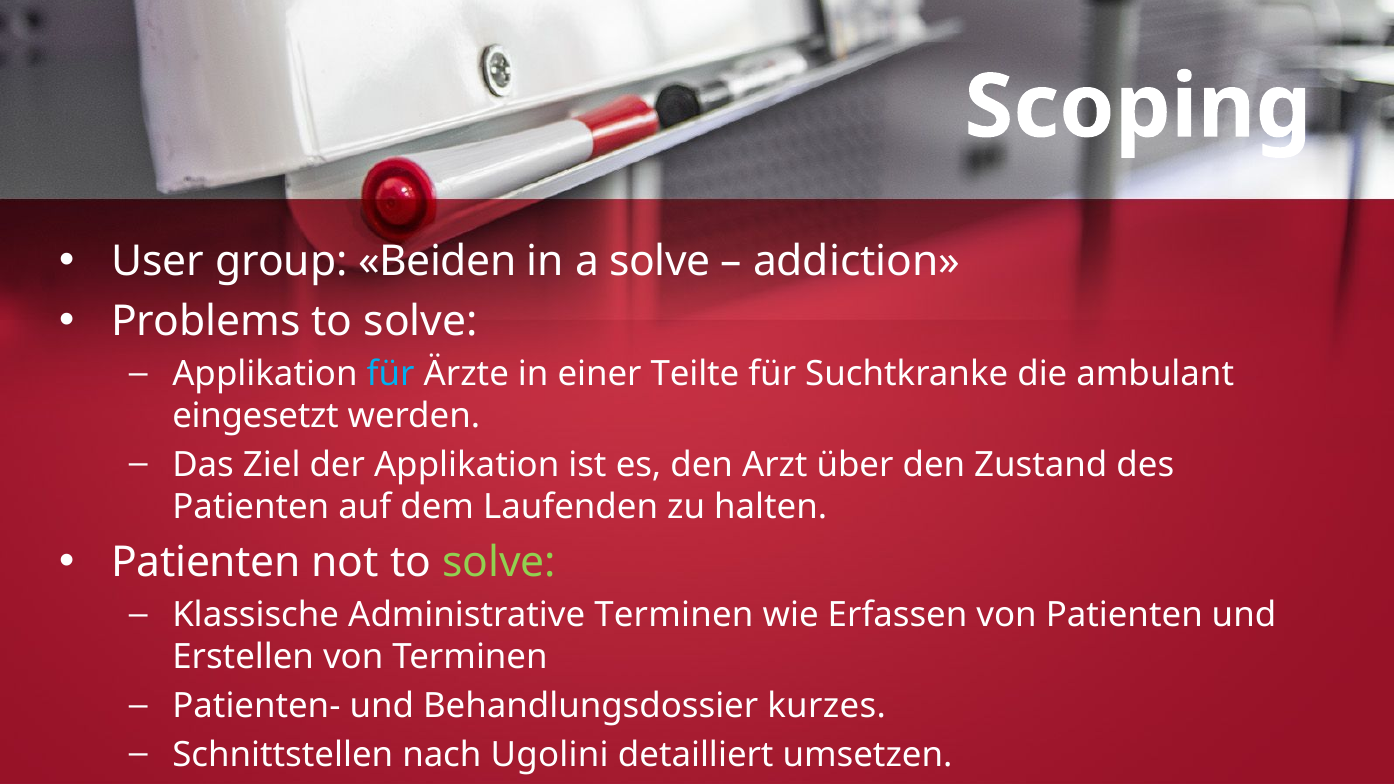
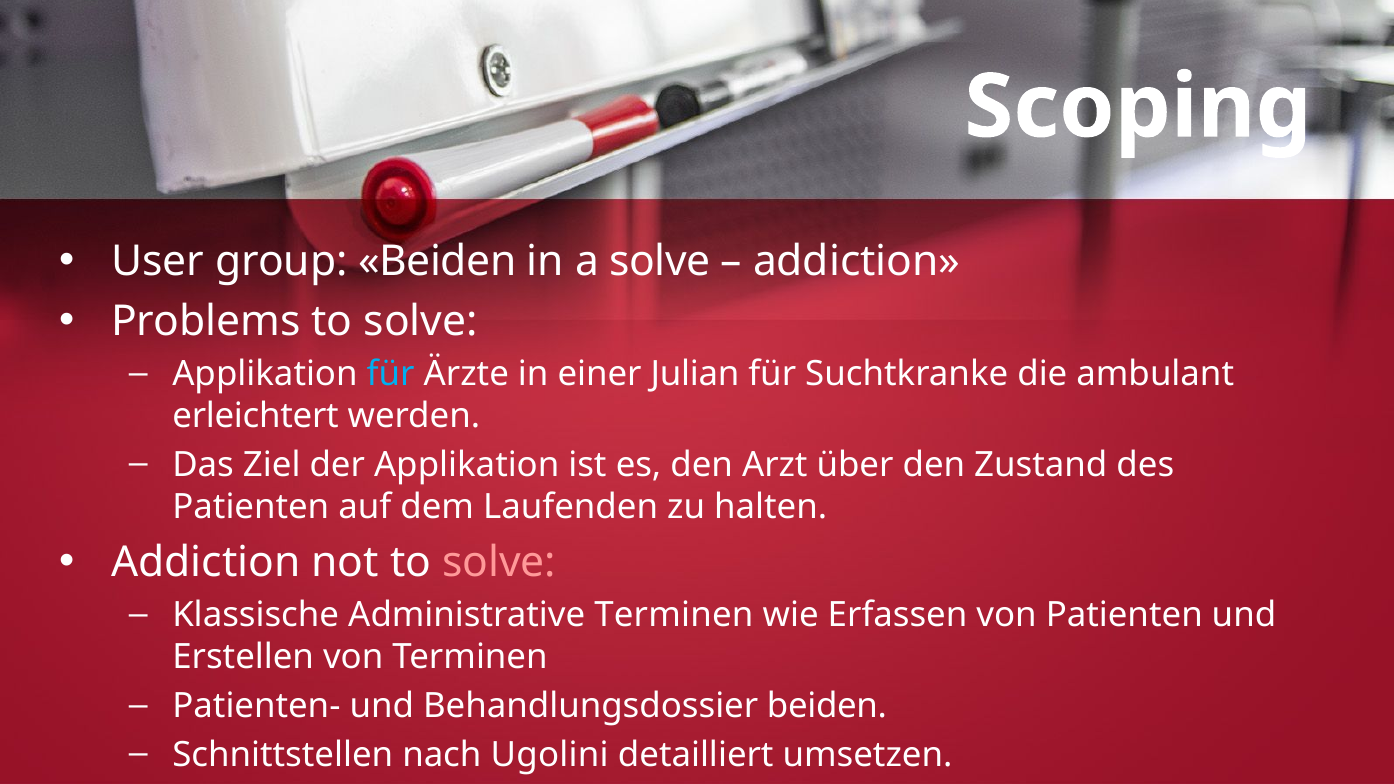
Teilte: Teilte -> Julian (695, 374)
eingesetzt: eingesetzt -> erleichtert (256, 416)
Patienten: Patienten -> Addiction (206, 563)
solve colour: light green -> pink (499, 563)
Behandlungsdossier kurzes: kurzes -> beiden (827, 706)
